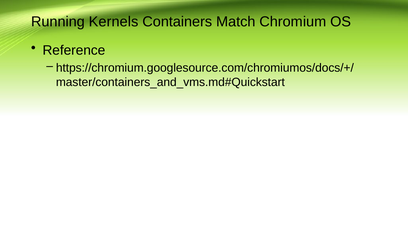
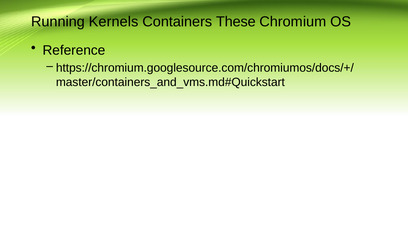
Match: Match -> These (236, 22)
